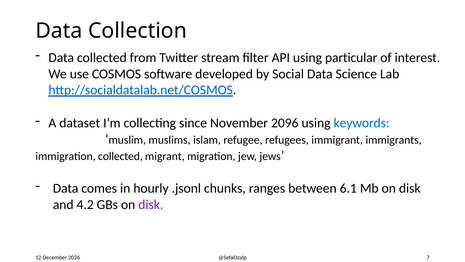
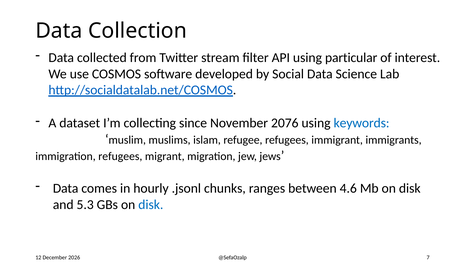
2096: 2096 -> 2076 (285, 123)
immigration collected: collected -> refugees (120, 156)
6.1: 6.1 -> 4.6 (348, 188)
4.2: 4.2 -> 5.3 (85, 204)
disk colour: purple -> blue (151, 204)
